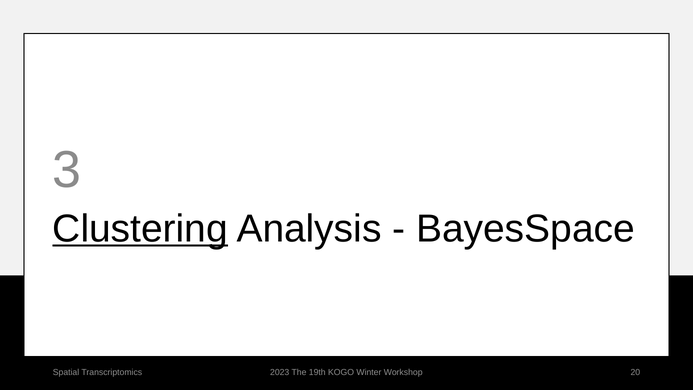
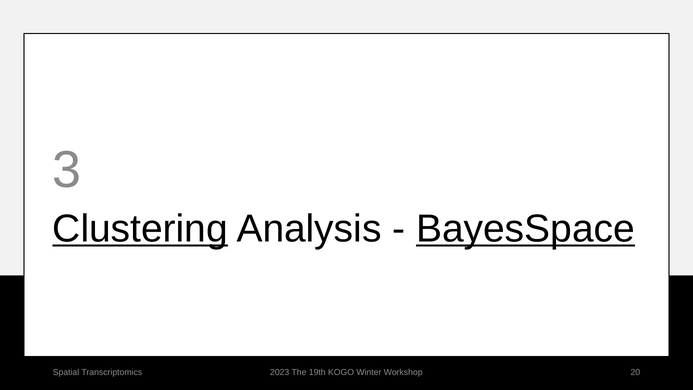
BayesSpace underline: none -> present (526, 229)
